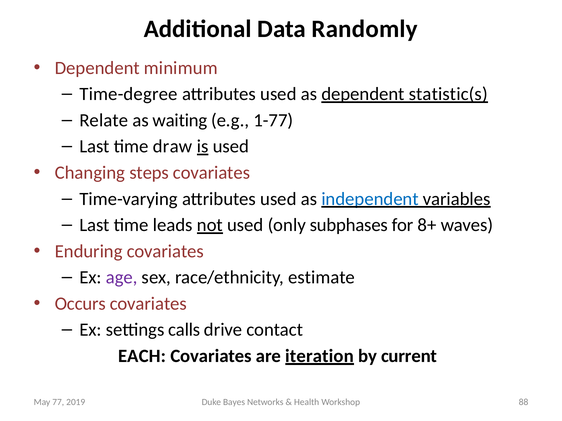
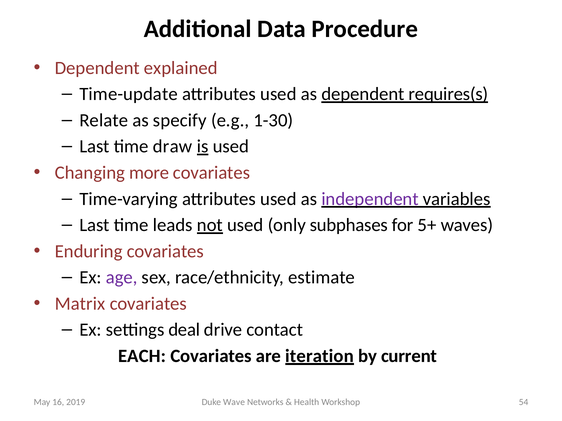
Randomly: Randomly -> Procedure (365, 29)
minimum: minimum -> explained (181, 68)
Time-degree: Time-degree -> Time-update (129, 94)
statistic(s: statistic(s -> requires(s (448, 94)
waiting: waiting -> specify (180, 120)
1-77: 1-77 -> 1-30 (273, 120)
steps: steps -> more (149, 173)
independent colour: blue -> purple (370, 199)
8+: 8+ -> 5+ (427, 225)
Occurs: Occurs -> Matrix (80, 304)
calls: calls -> deal (184, 330)
Bayes: Bayes -> Wave (234, 402)
88: 88 -> 54 (524, 402)
77: 77 -> 16 (58, 403)
